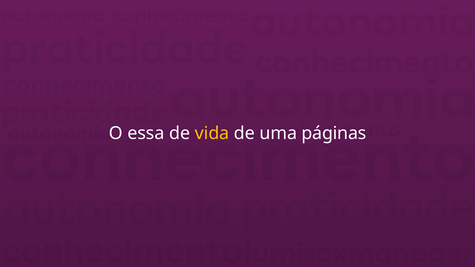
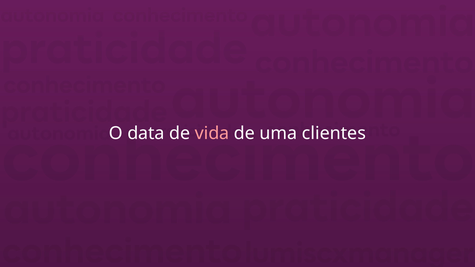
essa: essa -> data (146, 133)
vida colour: yellow -> pink (212, 133)
páginas: páginas -> clientes (334, 133)
